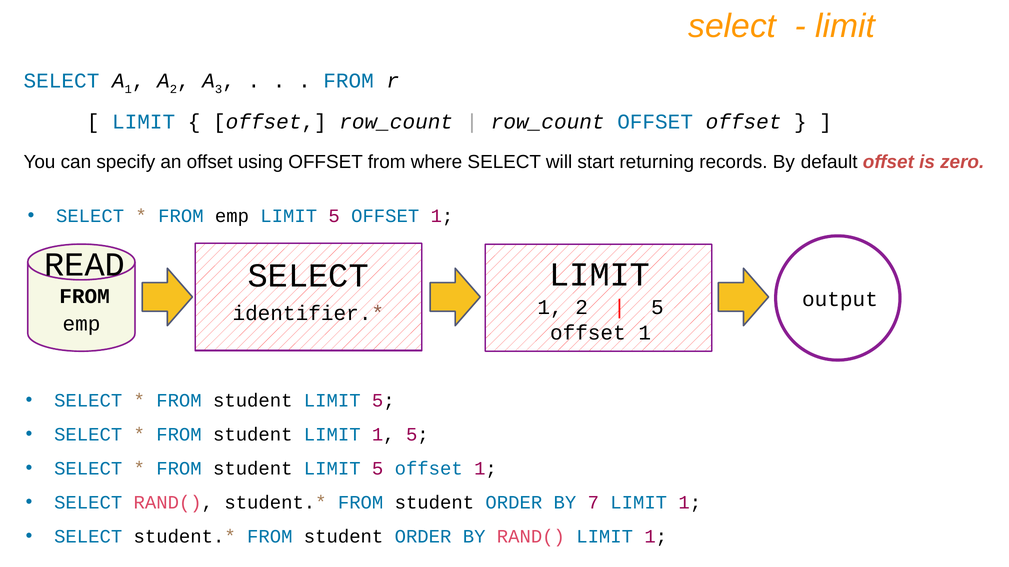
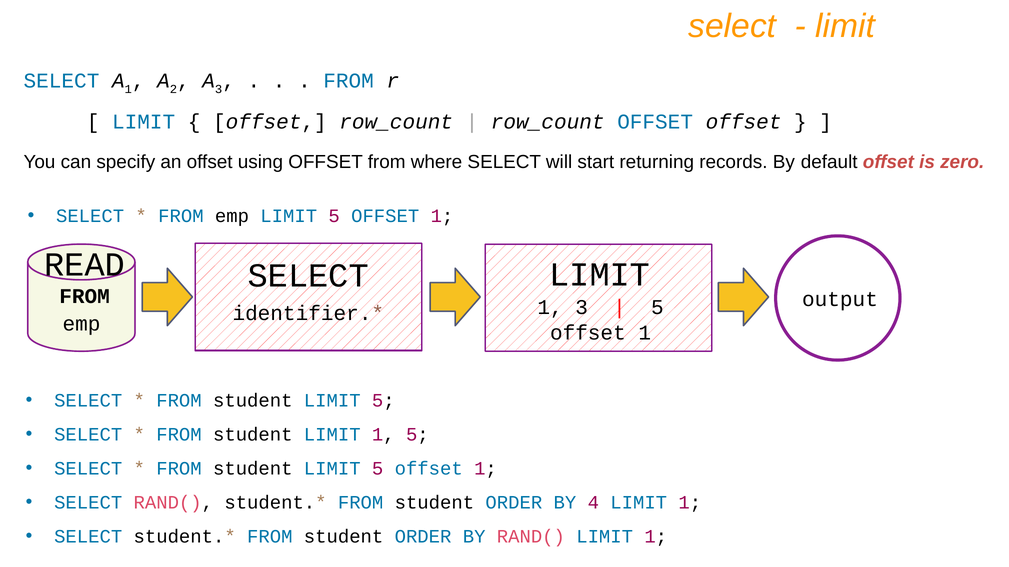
1 2: 2 -> 3 (582, 308)
7: 7 -> 4 (593, 503)
